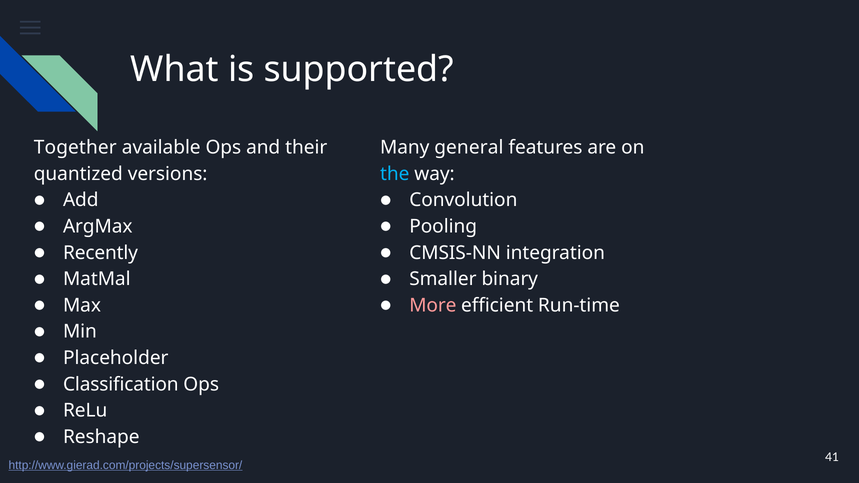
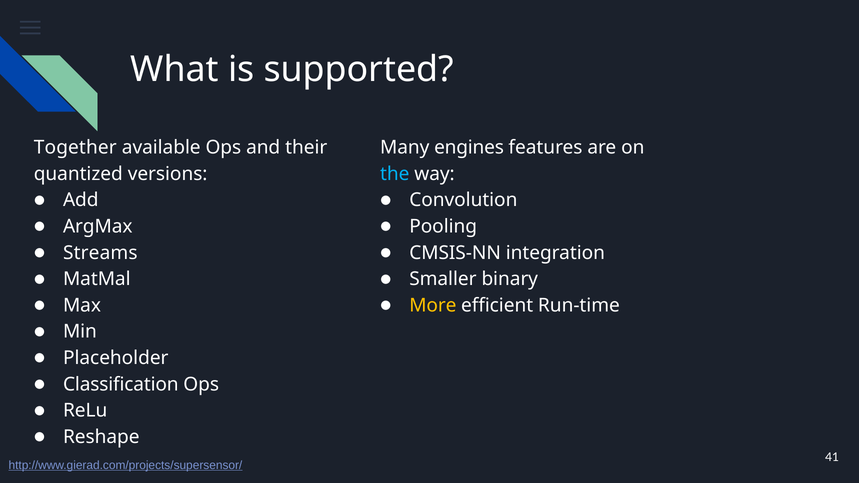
general: general -> engines (469, 148)
Recently: Recently -> Streams (100, 253)
More colour: pink -> yellow (433, 306)
